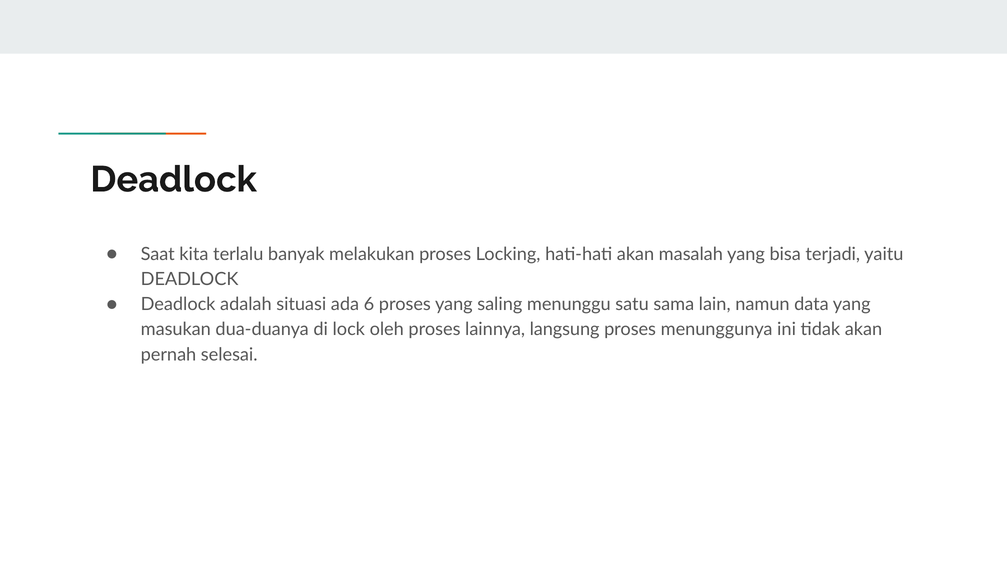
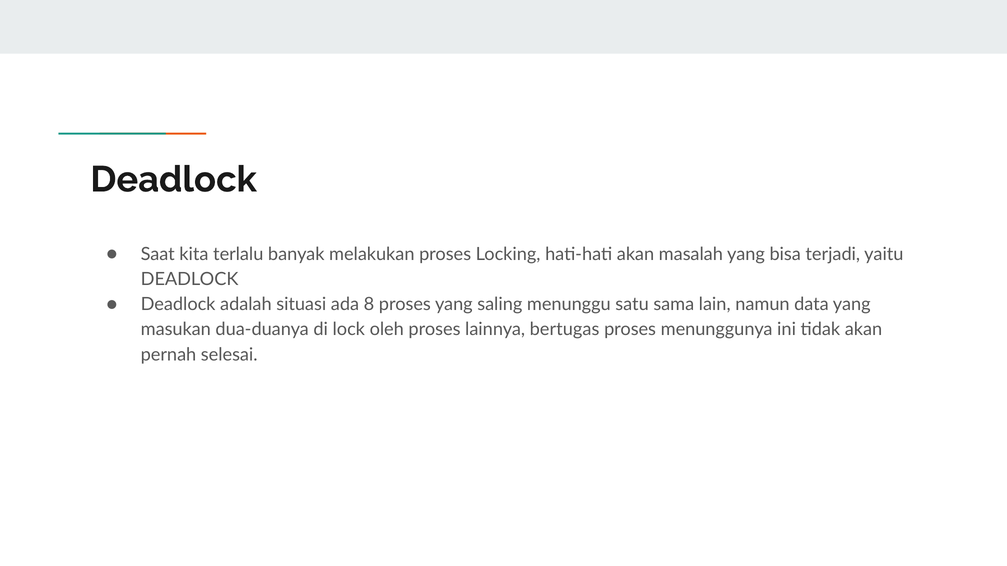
6: 6 -> 8 (369, 305)
langsung: langsung -> bertugas (565, 330)
